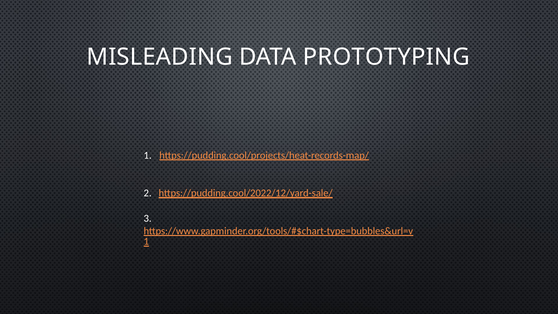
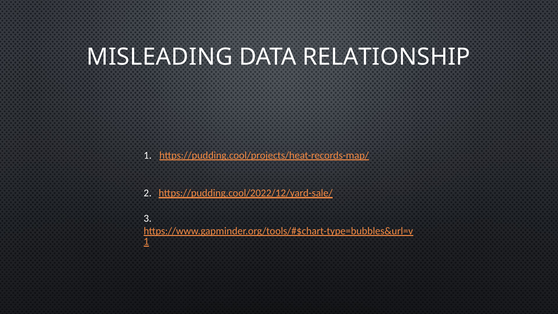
PROTOTYPING: PROTOTYPING -> RELATIONSHIP (386, 57)
